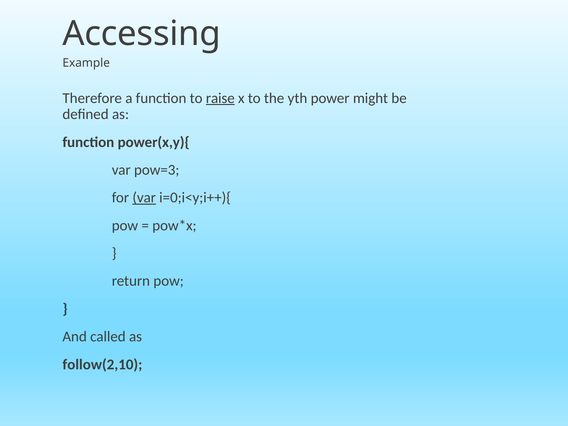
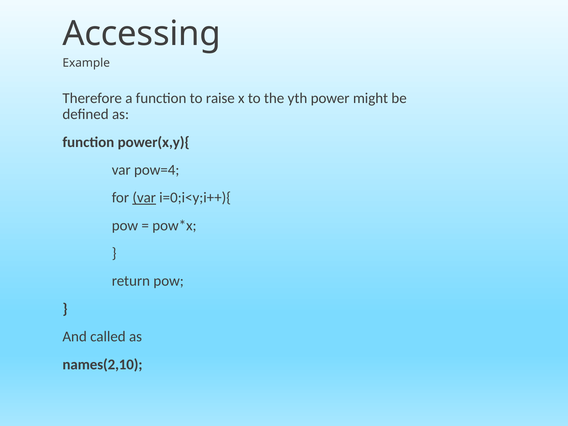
raise underline: present -> none (220, 98)
pow=3: pow=3 -> pow=4 (157, 170)
follow(2,10: follow(2,10 -> names(2,10 (102, 364)
